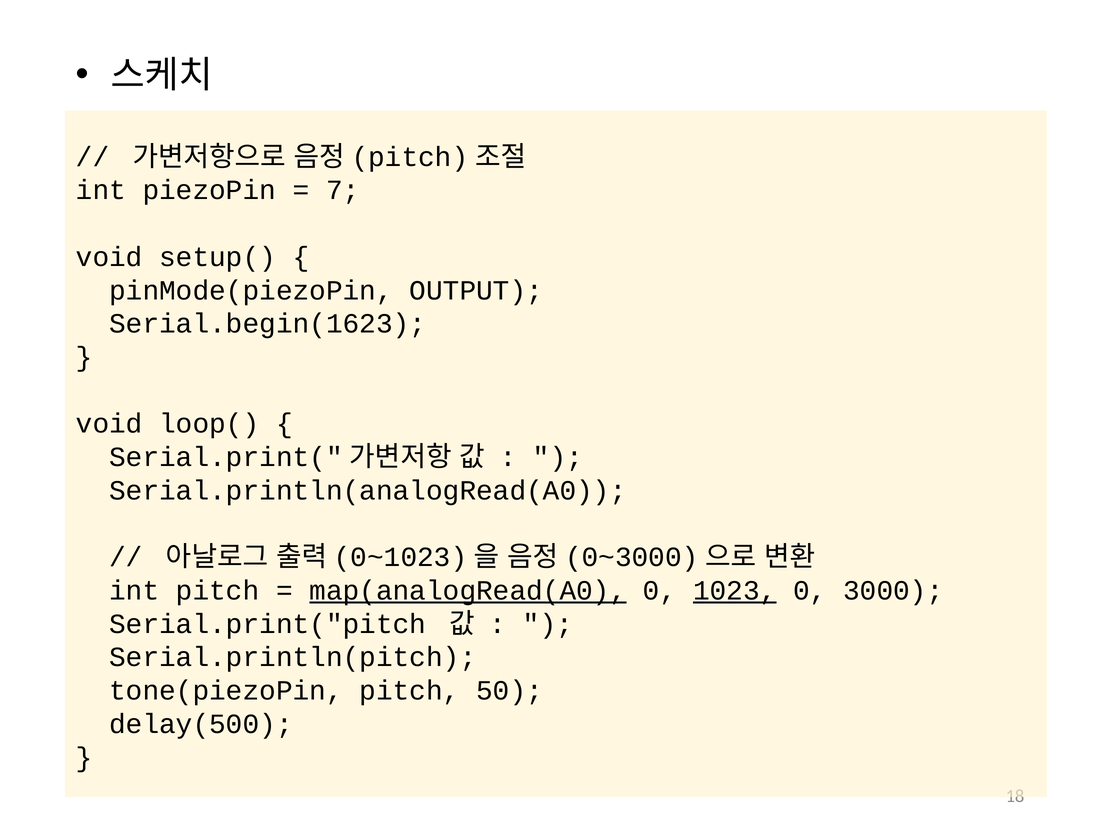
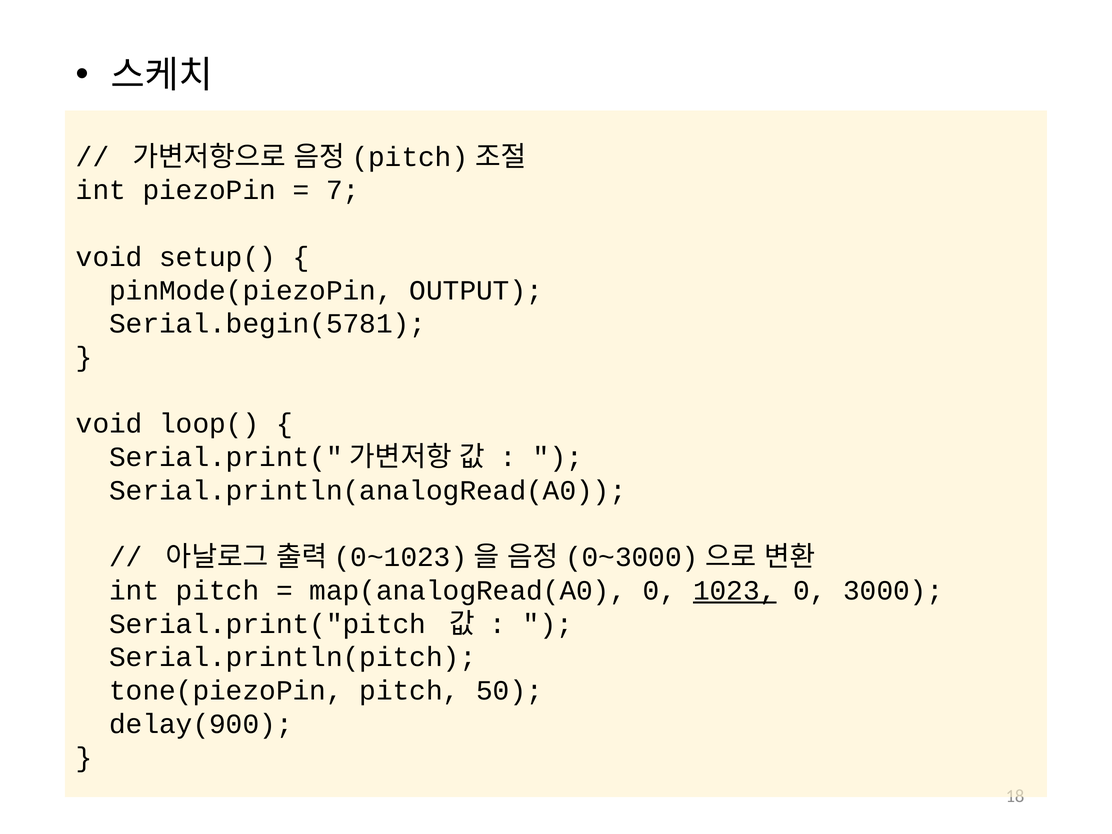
Serial.begin(1623: Serial.begin(1623 -> Serial.begin(5781 (268, 324)
map(analogRead(A0 underline: present -> none (468, 591)
delay(500: delay(500 -> delay(900 (201, 724)
